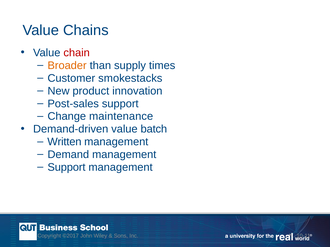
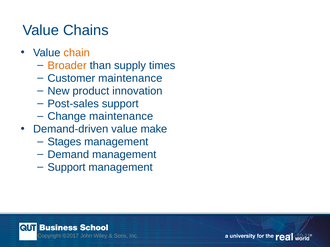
chain colour: red -> orange (77, 53)
Customer smokestacks: smokestacks -> maintenance (130, 78)
batch: batch -> make (154, 129)
Written: Written -> Stages (64, 142)
